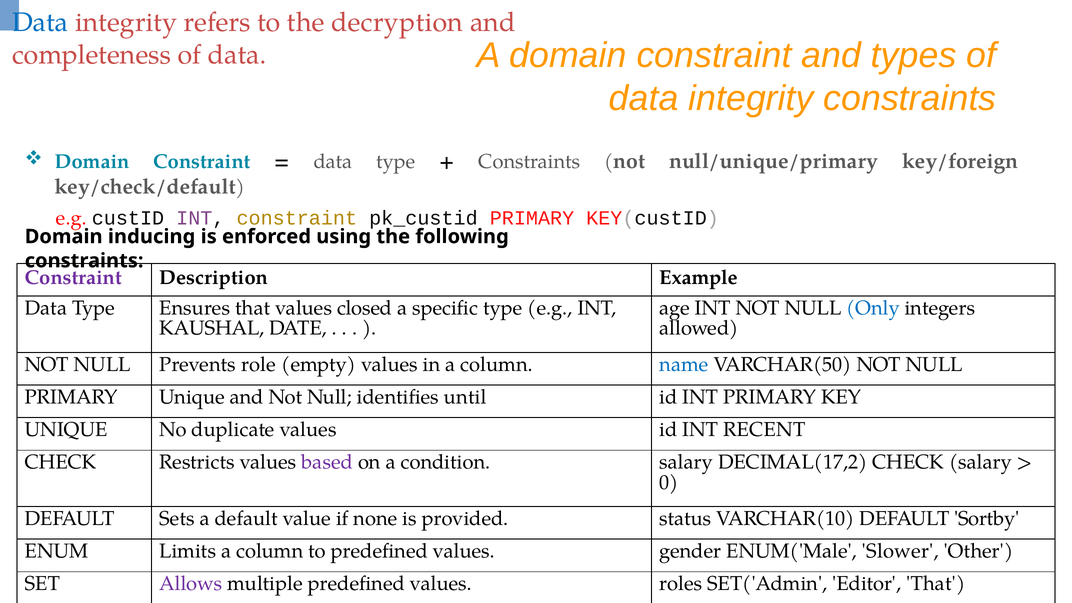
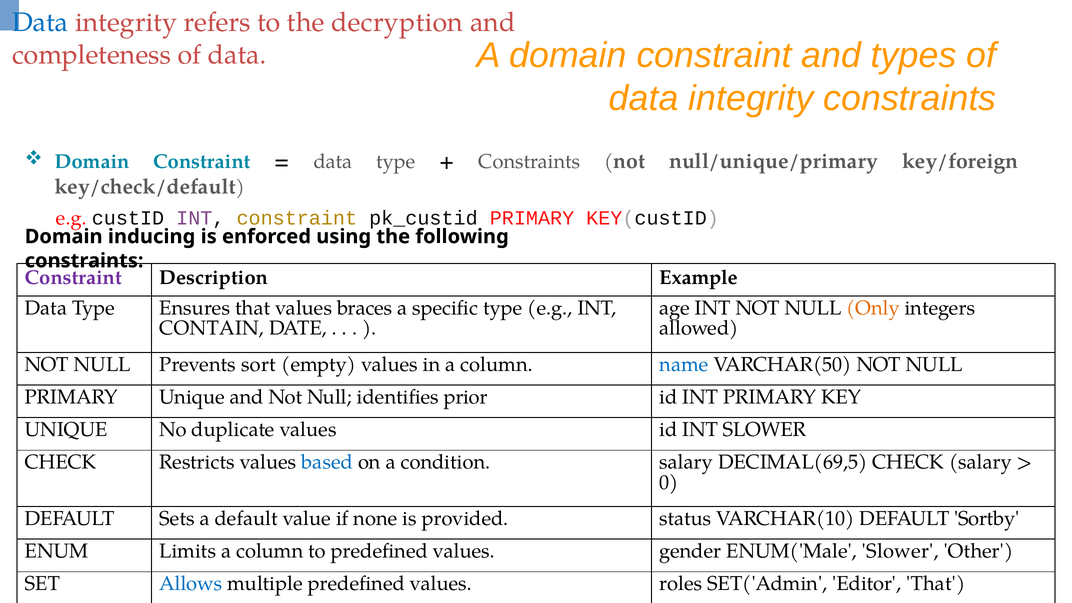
closed: closed -> braces (365, 308)
Only colour: blue -> orange (873, 308)
KAUSHAL: KAUSHAL -> CONTAIN (212, 328)
role: role -> sort (259, 364)
until: until -> prior (466, 397)
INT RECENT: RECENT -> SLOWER (765, 430)
based colour: purple -> blue (327, 462)
DECIMAL(17,2: DECIMAL(17,2 -> DECIMAL(69,5 (793, 462)
Allows colour: purple -> blue (191, 584)
